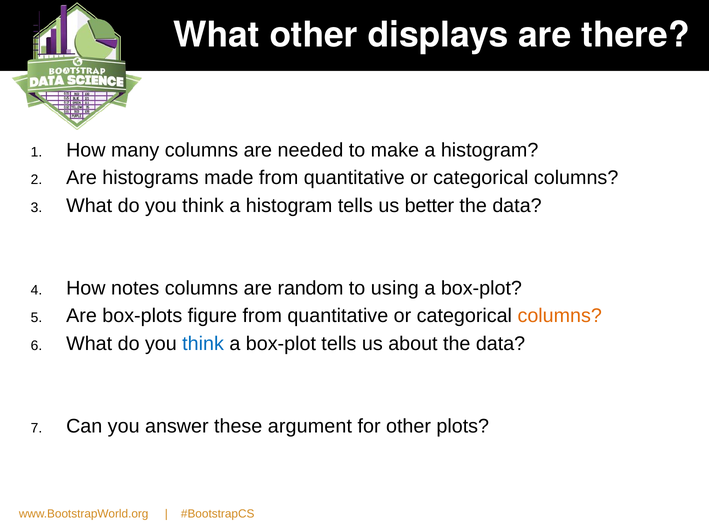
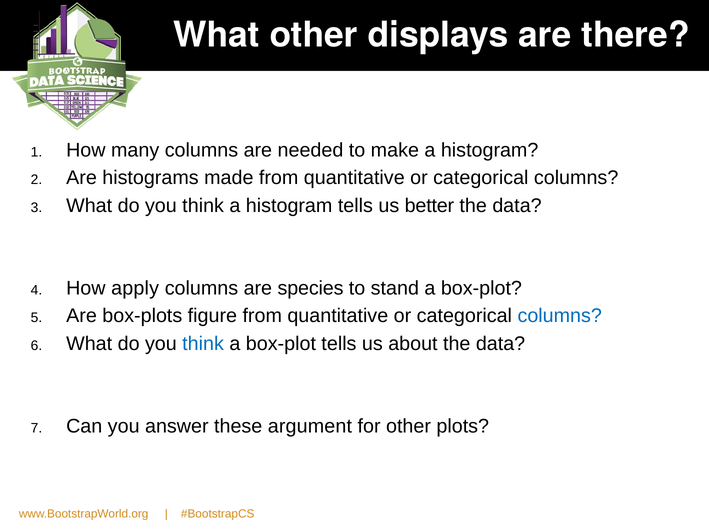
notes: notes -> apply (135, 288)
random: random -> species (311, 288)
using: using -> stand (395, 288)
columns colour: orange -> blue (560, 316)
